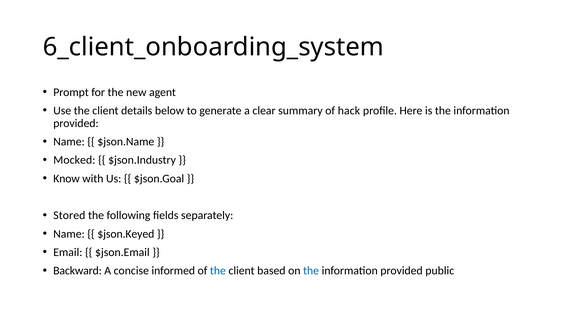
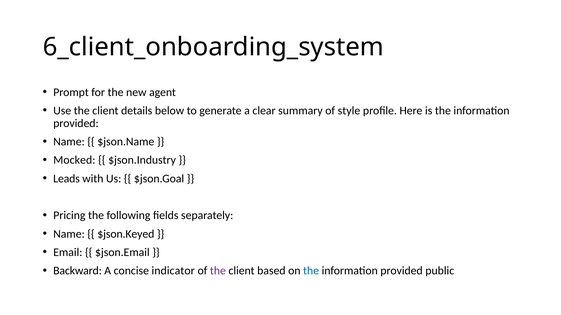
hack: hack -> style (349, 111)
Know: Know -> Leads (67, 179)
Stored: Stored -> Pricing (69, 216)
informed: informed -> indicator (173, 271)
the colour: blue -> purple (218, 271)
